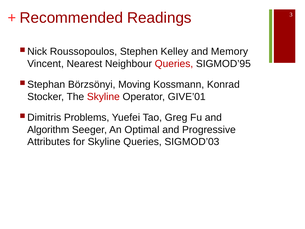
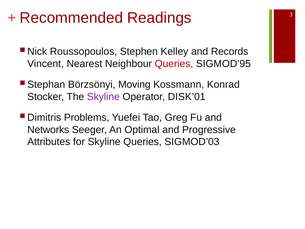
Memory: Memory -> Records (230, 52)
Skyline colour: red -> purple (103, 97)
GIVE’01: GIVE’01 -> DISK’01 (187, 97)
Algorithm: Algorithm -> Networks (48, 129)
